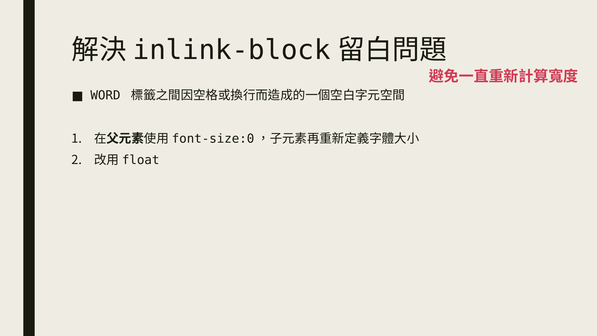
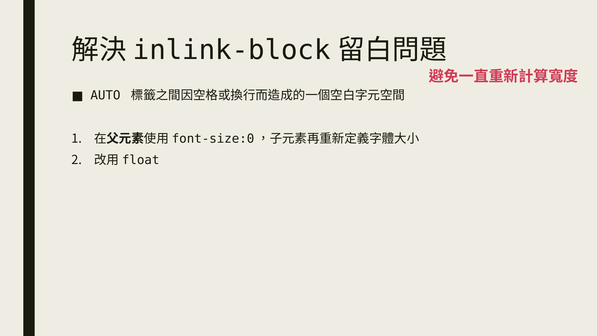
WORD: WORD -> AUTO (105, 95)
